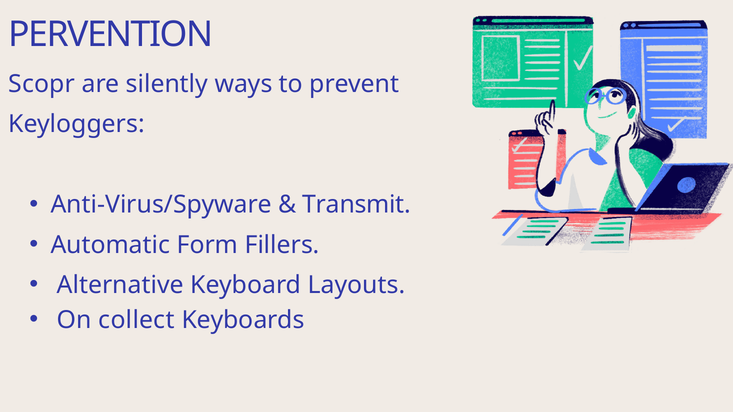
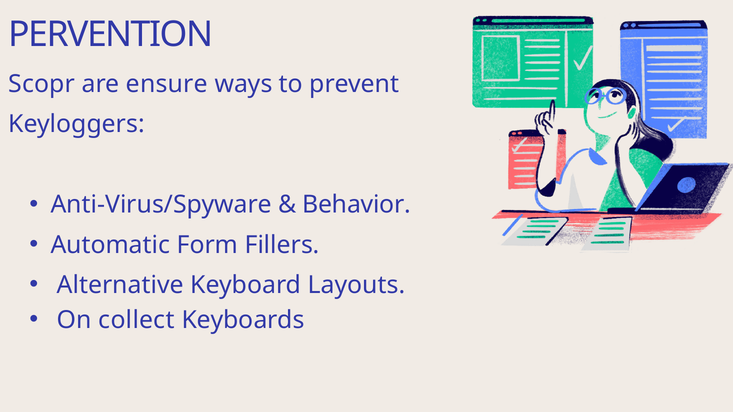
silently: silently -> ensure (167, 84)
Transmit: Transmit -> Behavior (357, 205)
